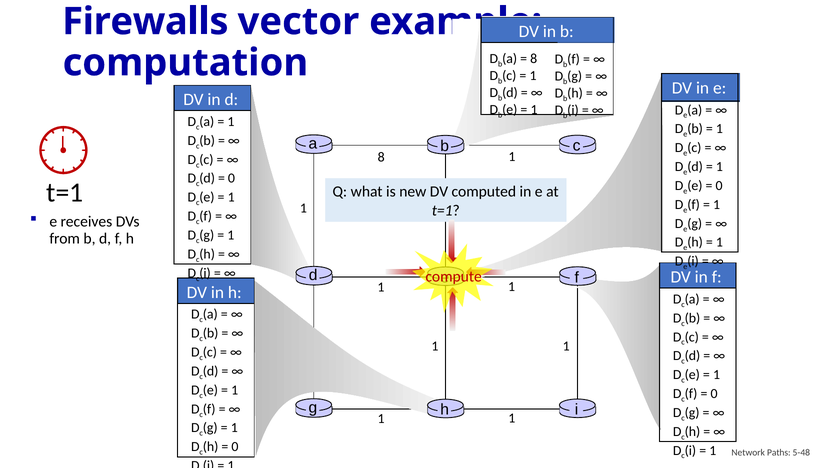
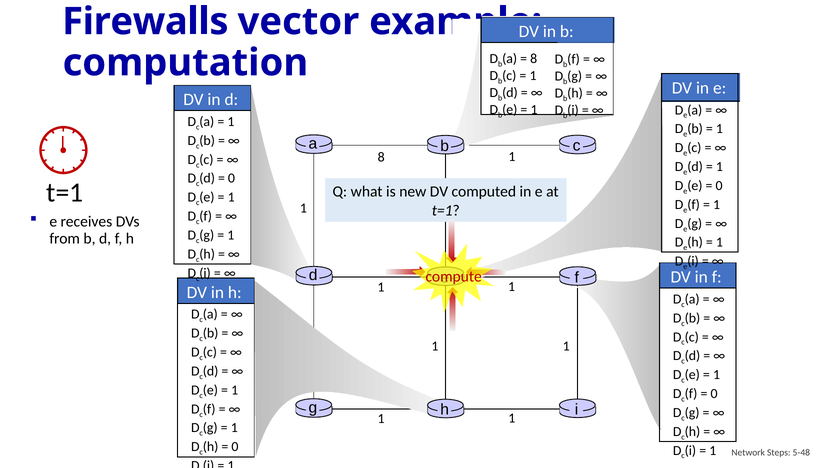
Paths: Paths -> Steps (779, 453)
